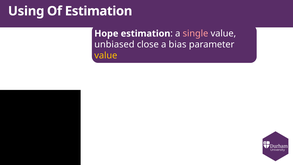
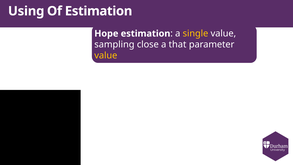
single colour: pink -> yellow (195, 34)
unbiased: unbiased -> sampling (114, 45)
bias: bias -> that (178, 45)
